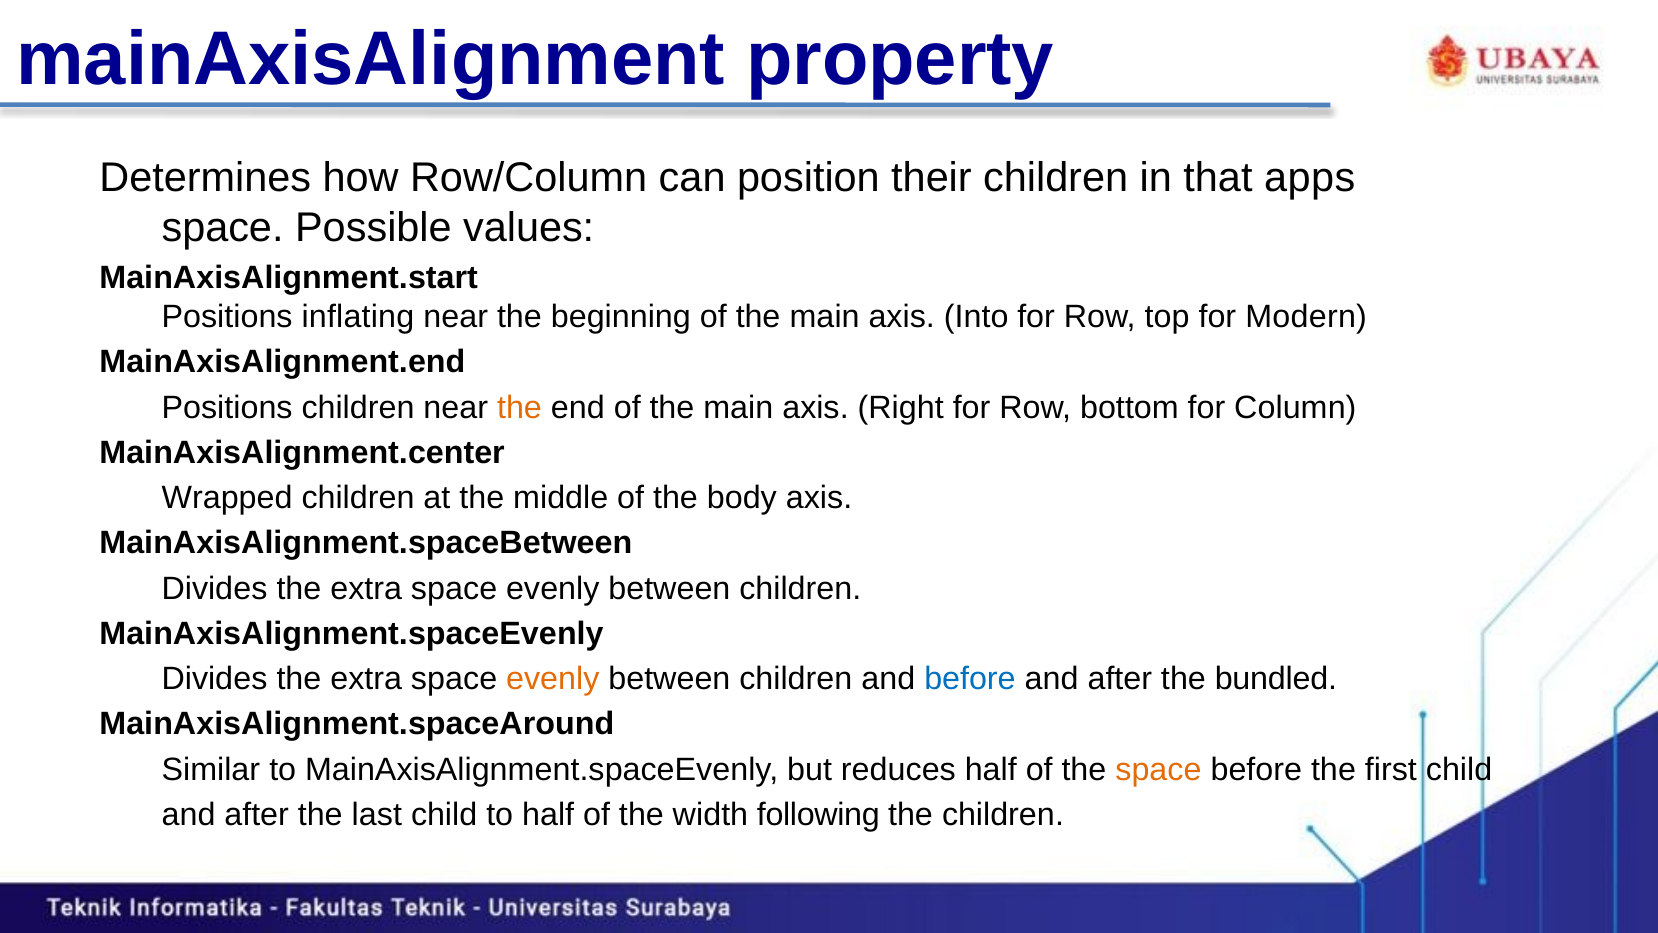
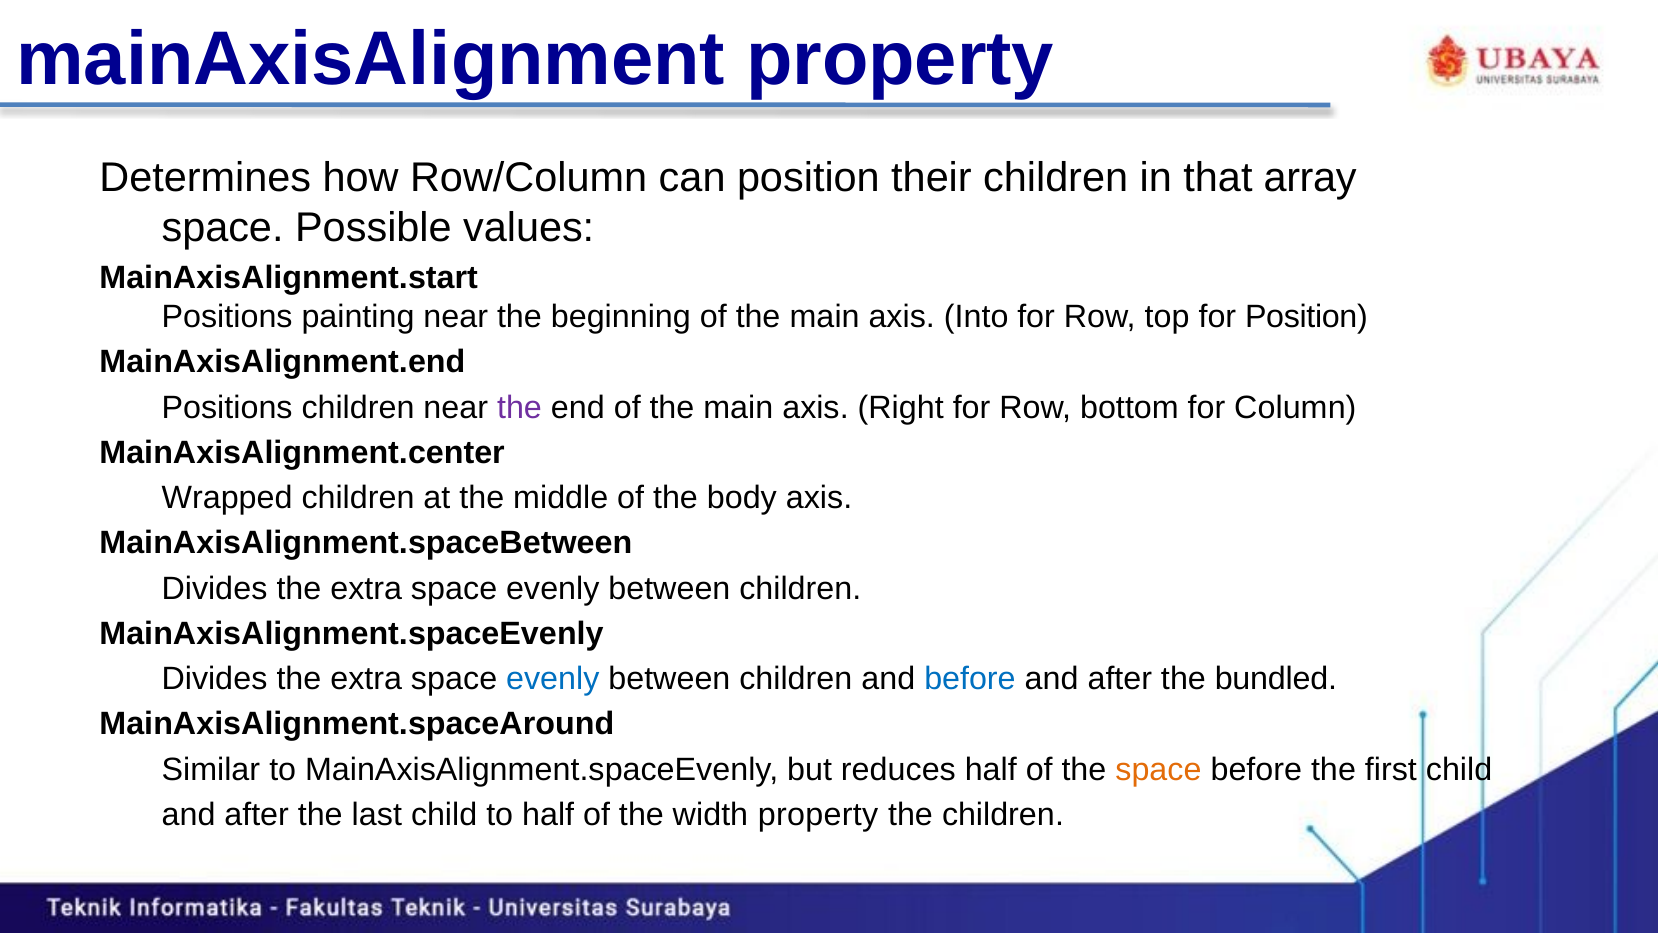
apps: apps -> array (1310, 178)
inflating: inflating -> painting (358, 317)
for Modern: Modern -> Position (1306, 317)
the colour: orange -> purple (519, 407)
evenly colour: orange -> blue (553, 679)
width following: following -> property (818, 814)
